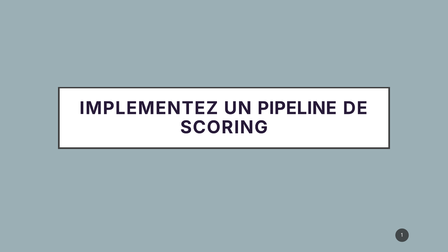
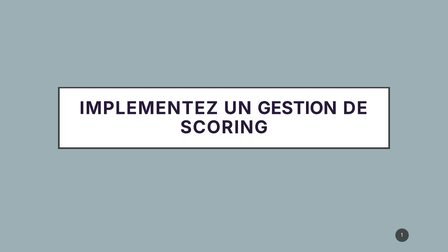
PIPELINE: PIPELINE -> GESTION (297, 108)
